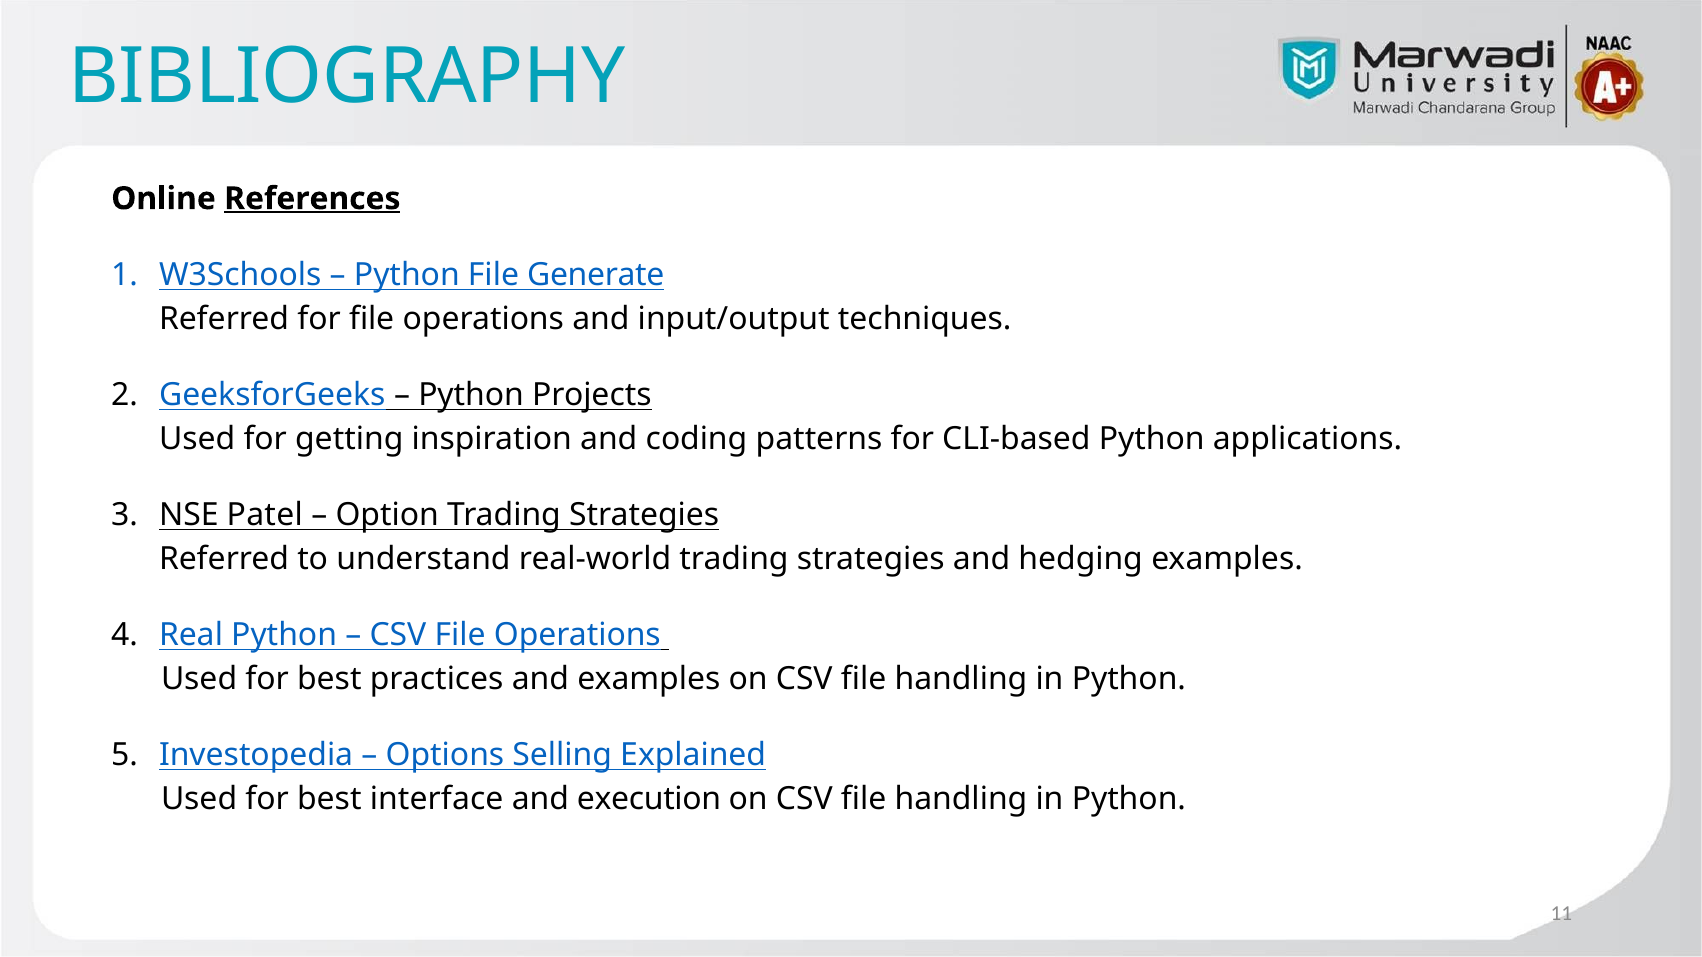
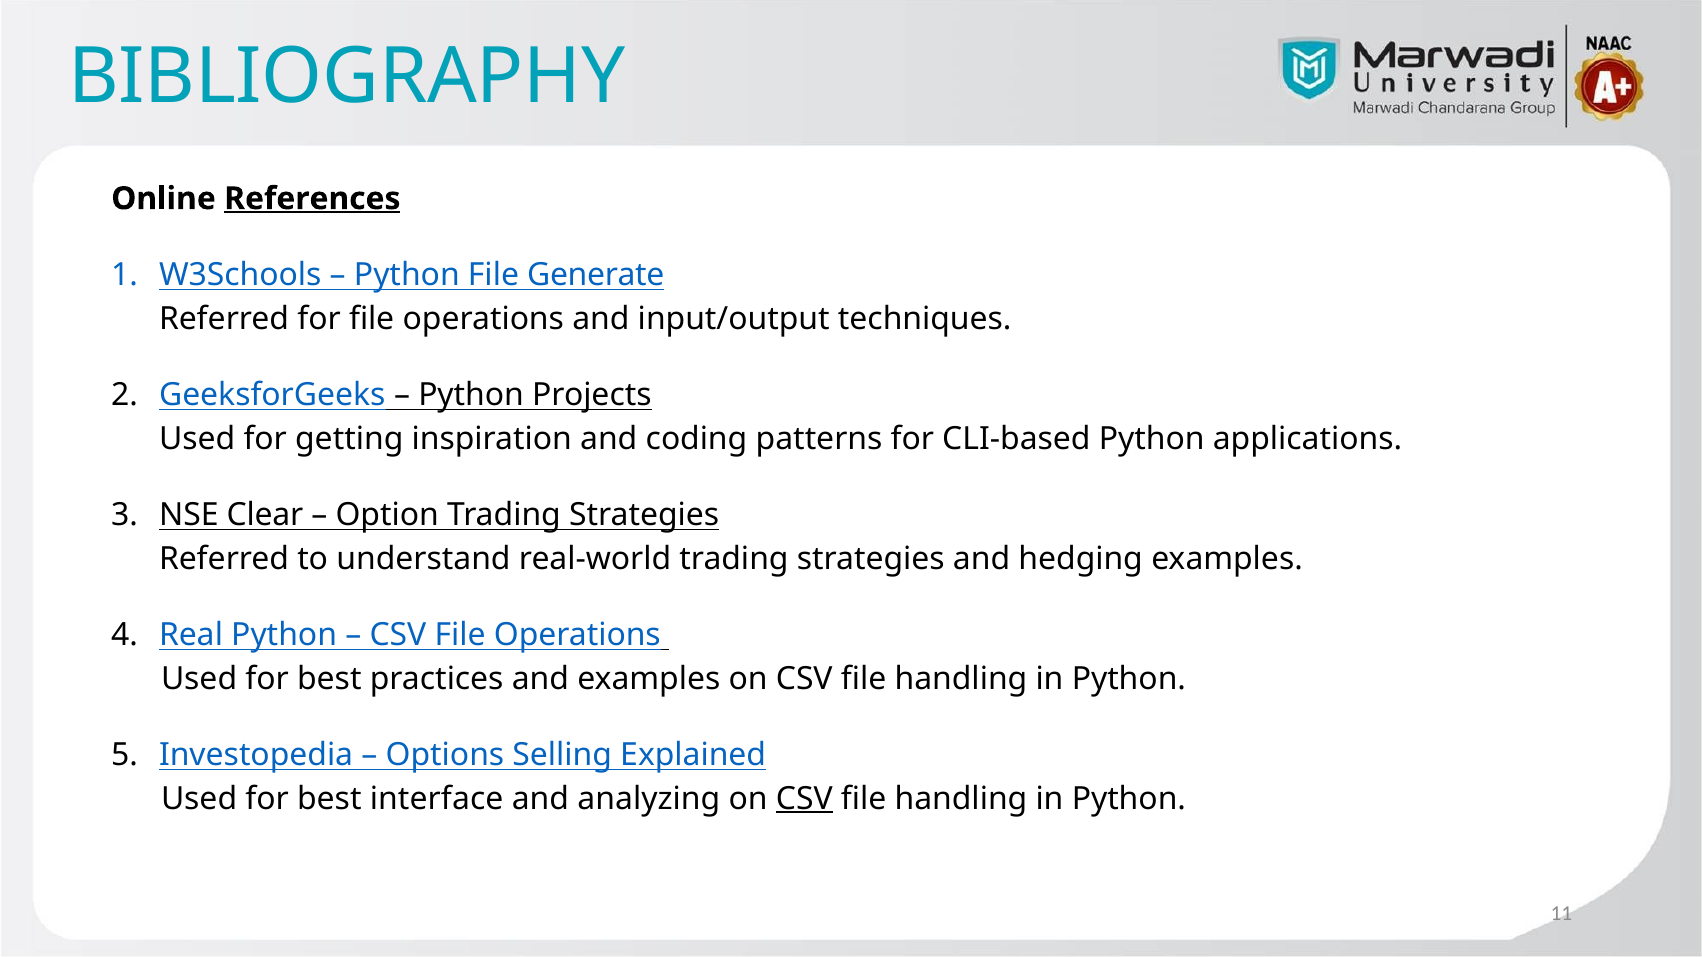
Patel: Patel -> Clear (265, 515)
execution: execution -> analyzing (649, 799)
CSV underline: none -> present (804, 799)
